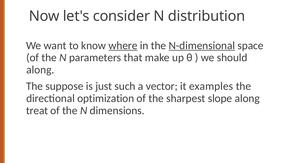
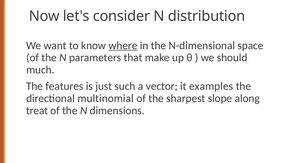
N-dimensional underline: present -> none (202, 45)
along: along -> much (40, 70)
suppose: suppose -> features (64, 86)
optimization: optimization -> multinomial (106, 98)
